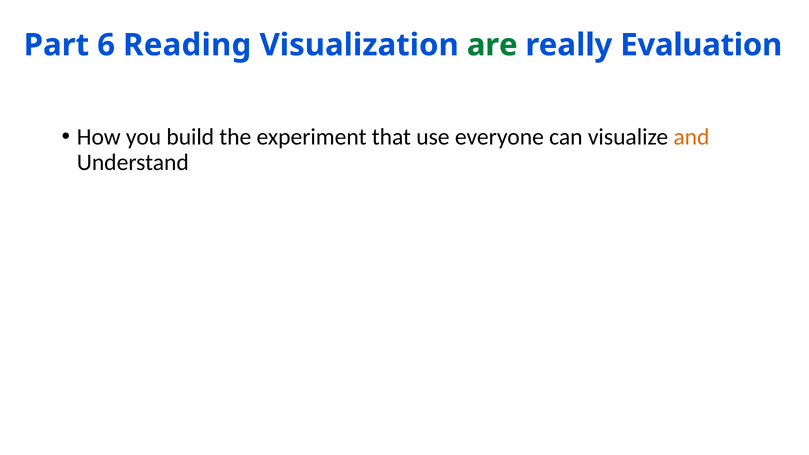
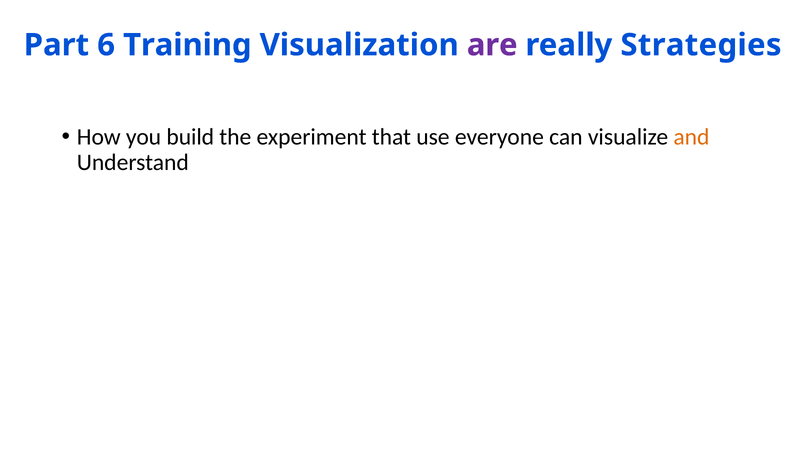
Reading: Reading -> Training (187, 45)
are colour: green -> purple (492, 45)
Evaluation: Evaluation -> Strategies (701, 45)
